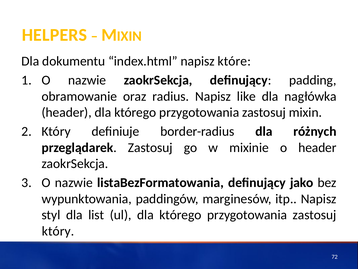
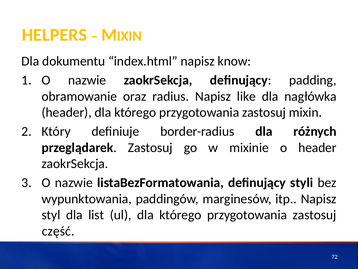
które: które -> know (234, 61)
jako: jako -> styli (302, 182)
który: który -> część (58, 231)
